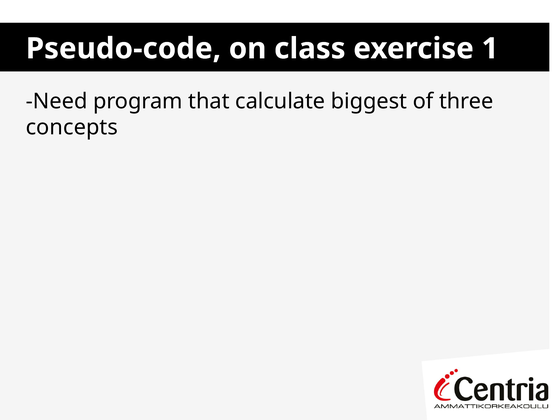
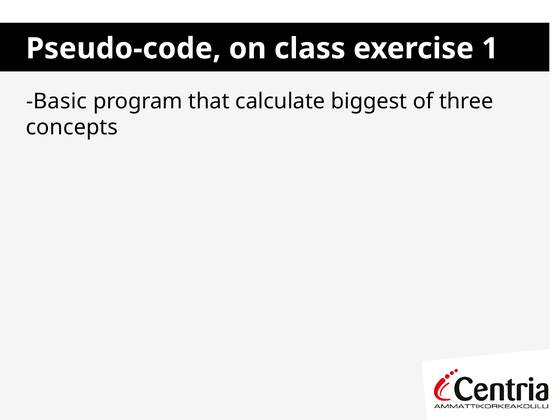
Need: Need -> Basic (57, 101)
